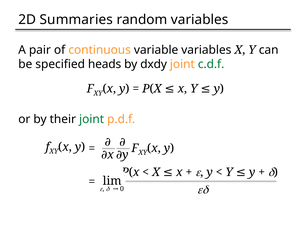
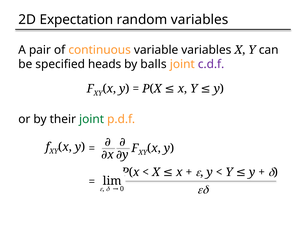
Summaries: Summaries -> Expectation (76, 20)
dxdy: dxdy -> balls (153, 64)
c.d.f colour: green -> purple (211, 64)
